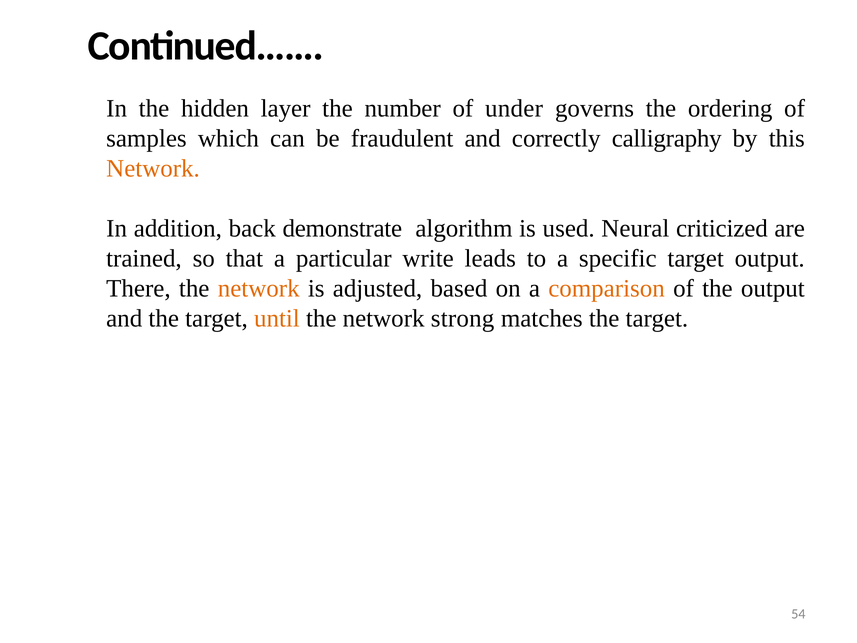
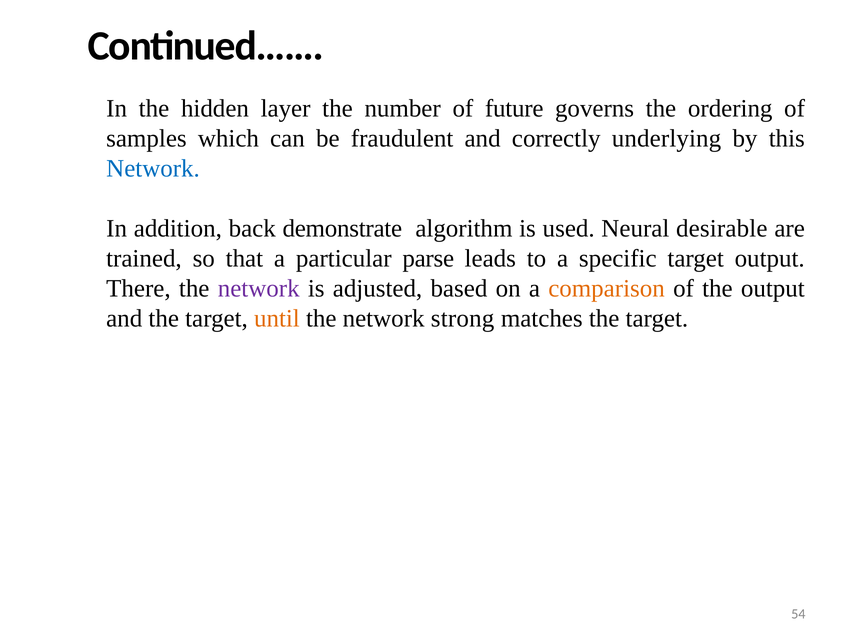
under: under -> future (514, 108)
calligraphy: calligraphy -> underlying (667, 138)
Network colour: orange -> blue (153, 168)
criticized: criticized -> desirable (722, 228)
write: write -> parse (428, 258)
network colour: orange -> purple (259, 288)
